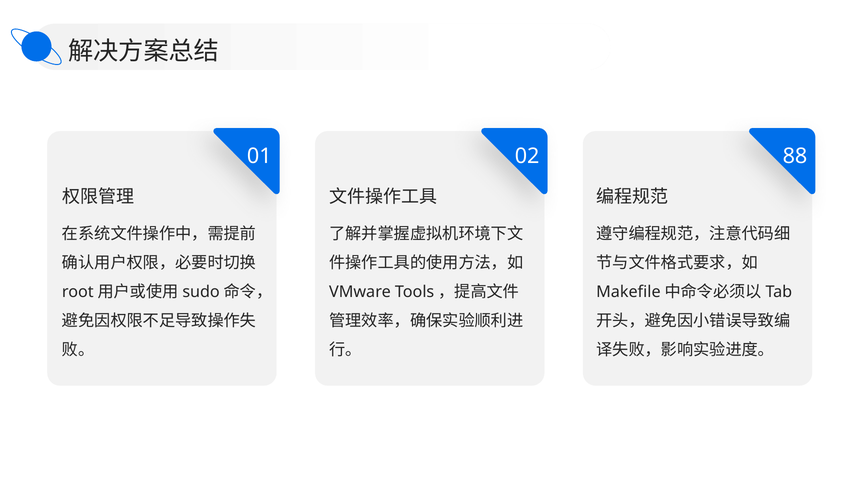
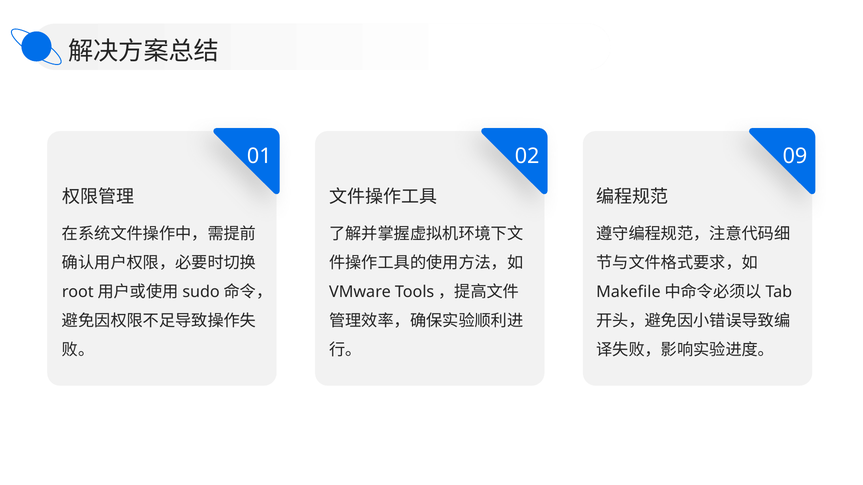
88: 88 -> 09 (795, 156)
